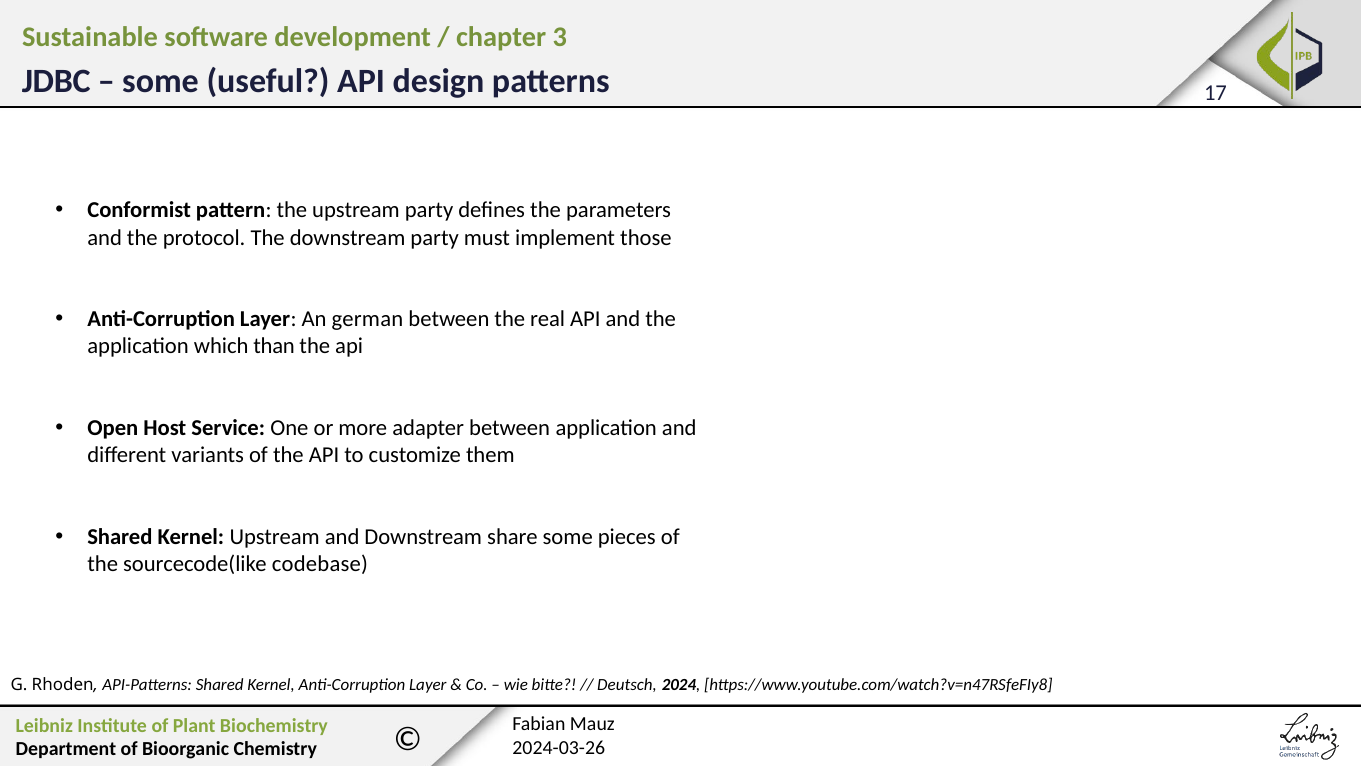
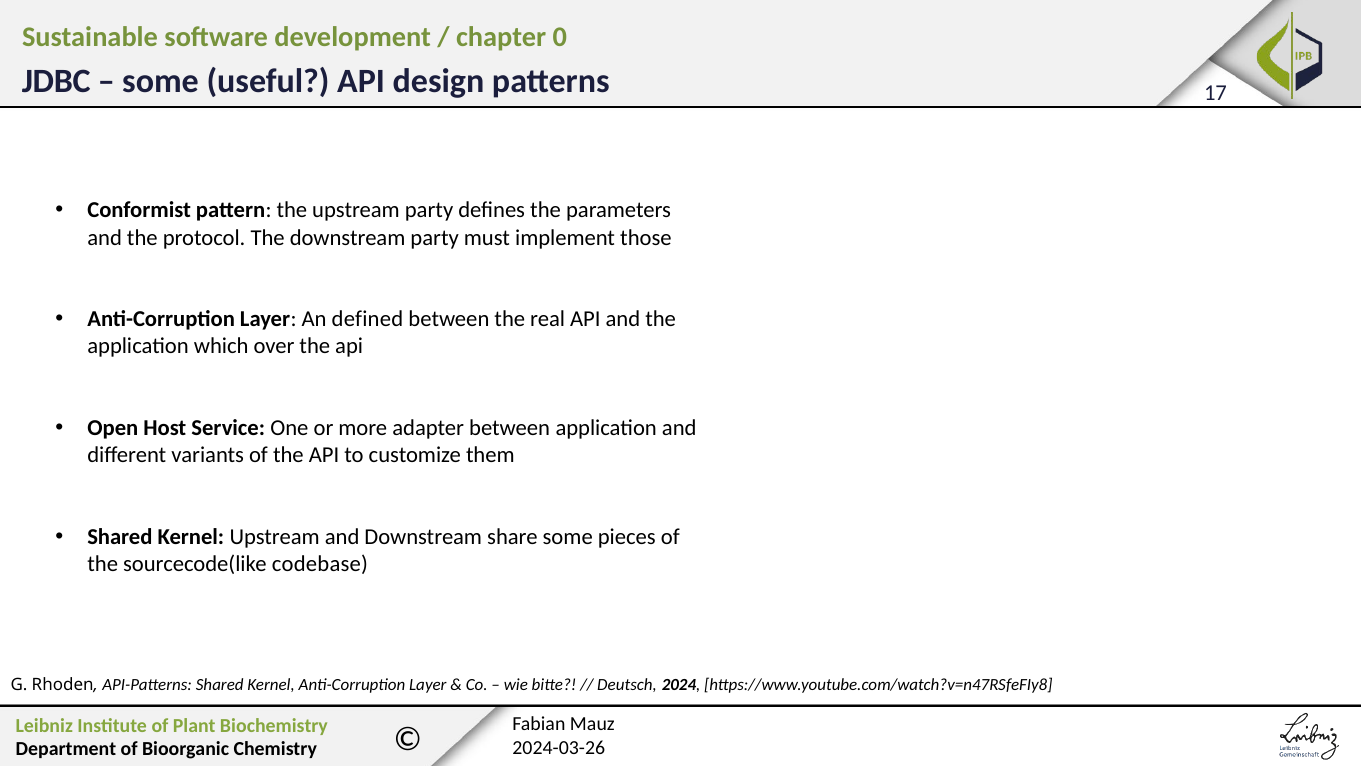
3: 3 -> 0 (560, 37)
german: german -> defined (367, 319)
than: than -> over (274, 346)
